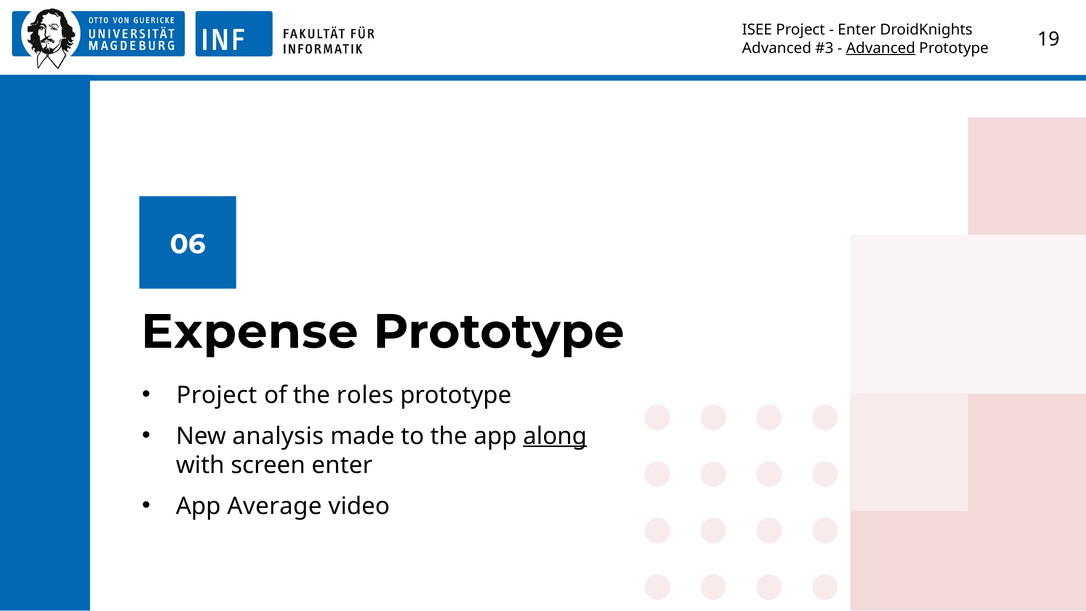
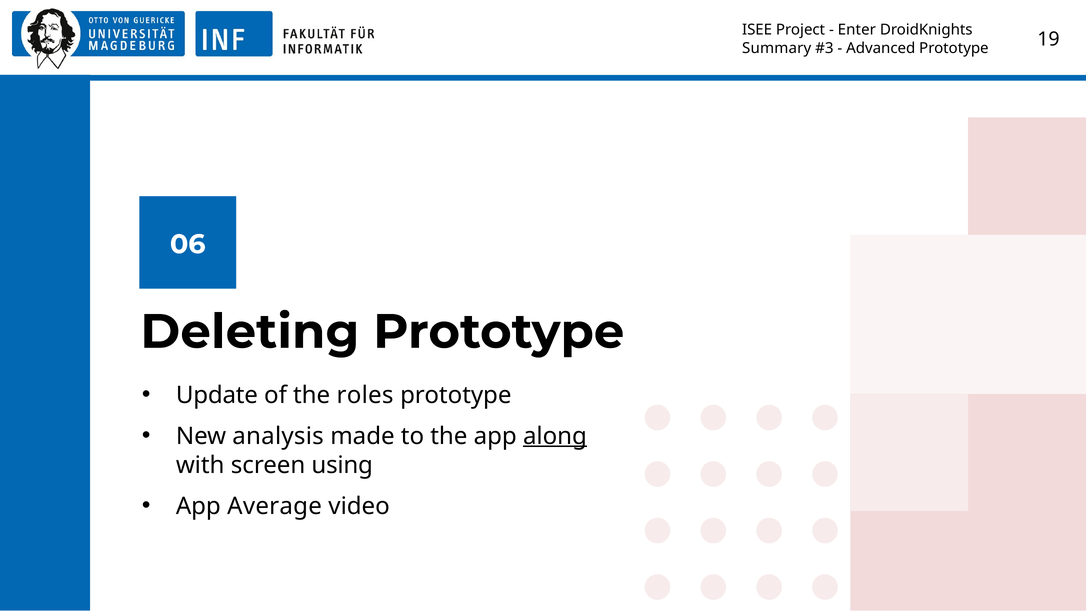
Advanced: Advanced -> Summary (777, 48)
Advanced underline: present -> none (881, 48)
Expense: Expense -> Deleting (250, 332)
Project: Project -> Update (217, 395)
screen enter: enter -> using (342, 465)
